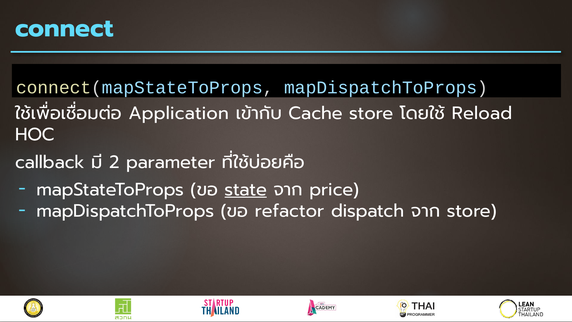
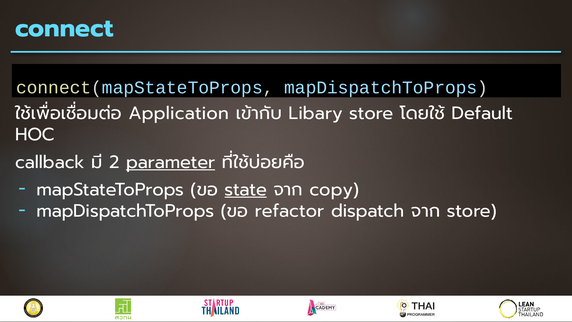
Cache: Cache -> Libary (316, 113)
Reload: Reload -> Default (482, 113)
parameter underline: none -> present (171, 162)
price: price -> copy (334, 189)
